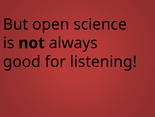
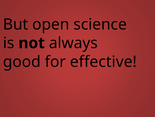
listening: listening -> effective (103, 61)
